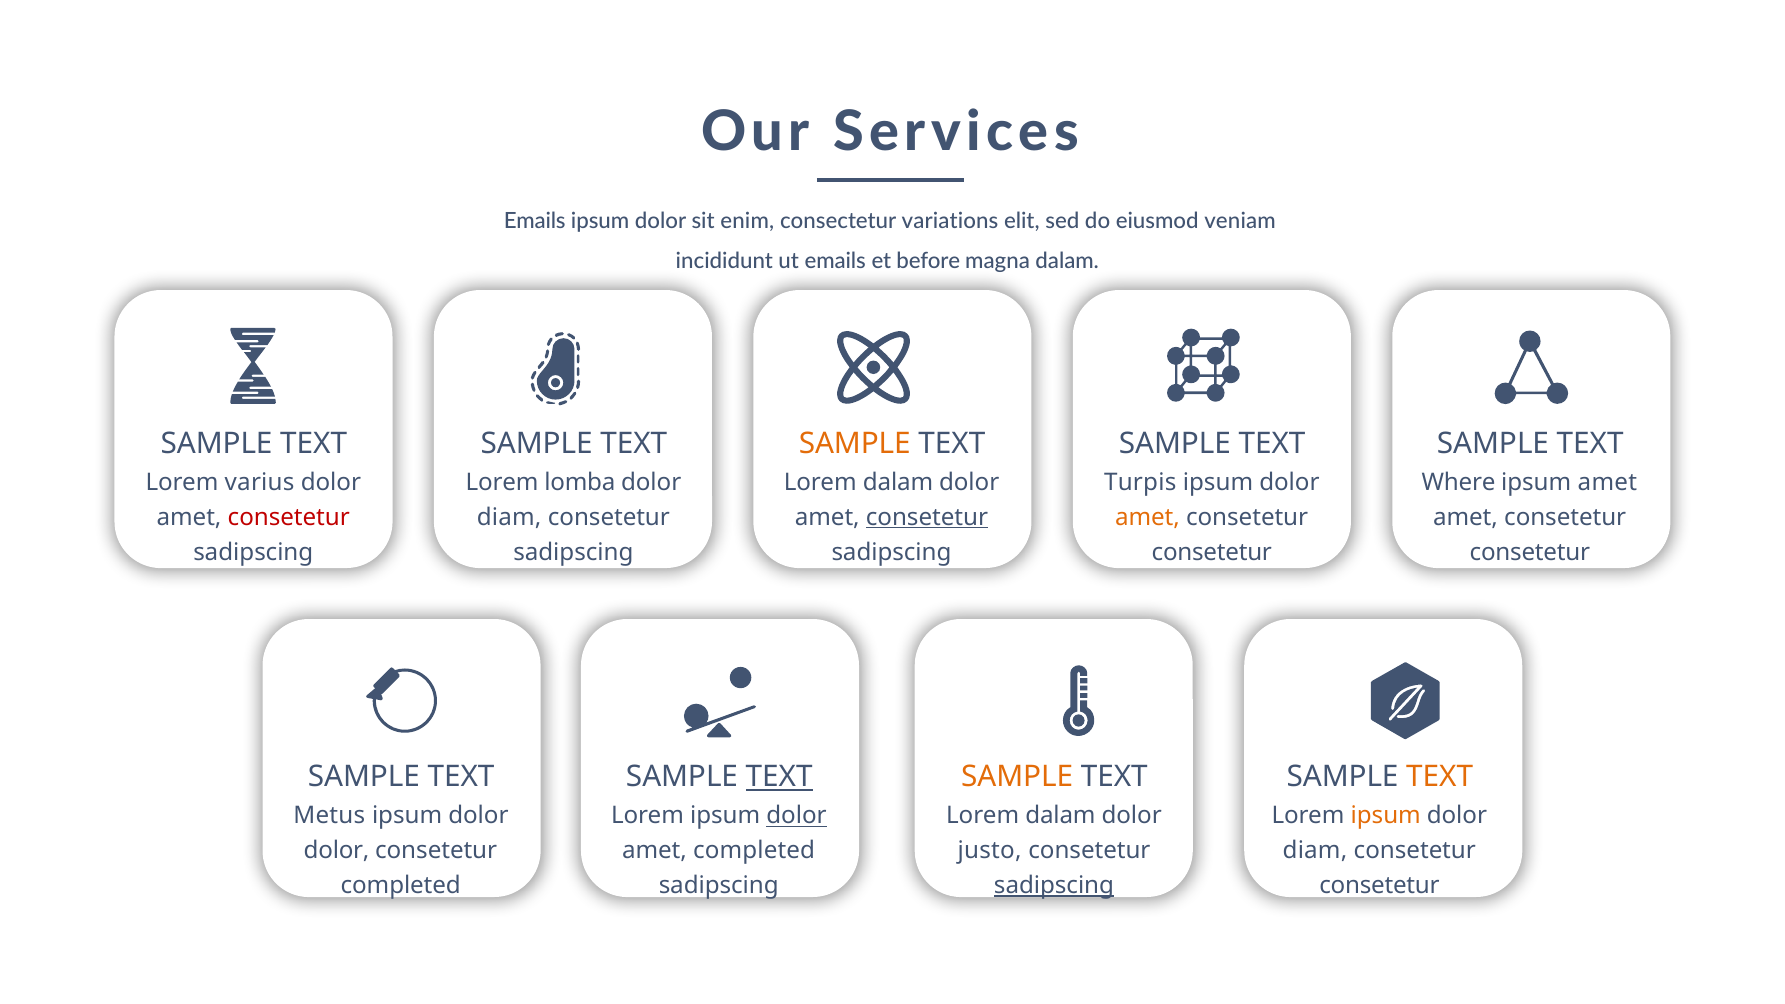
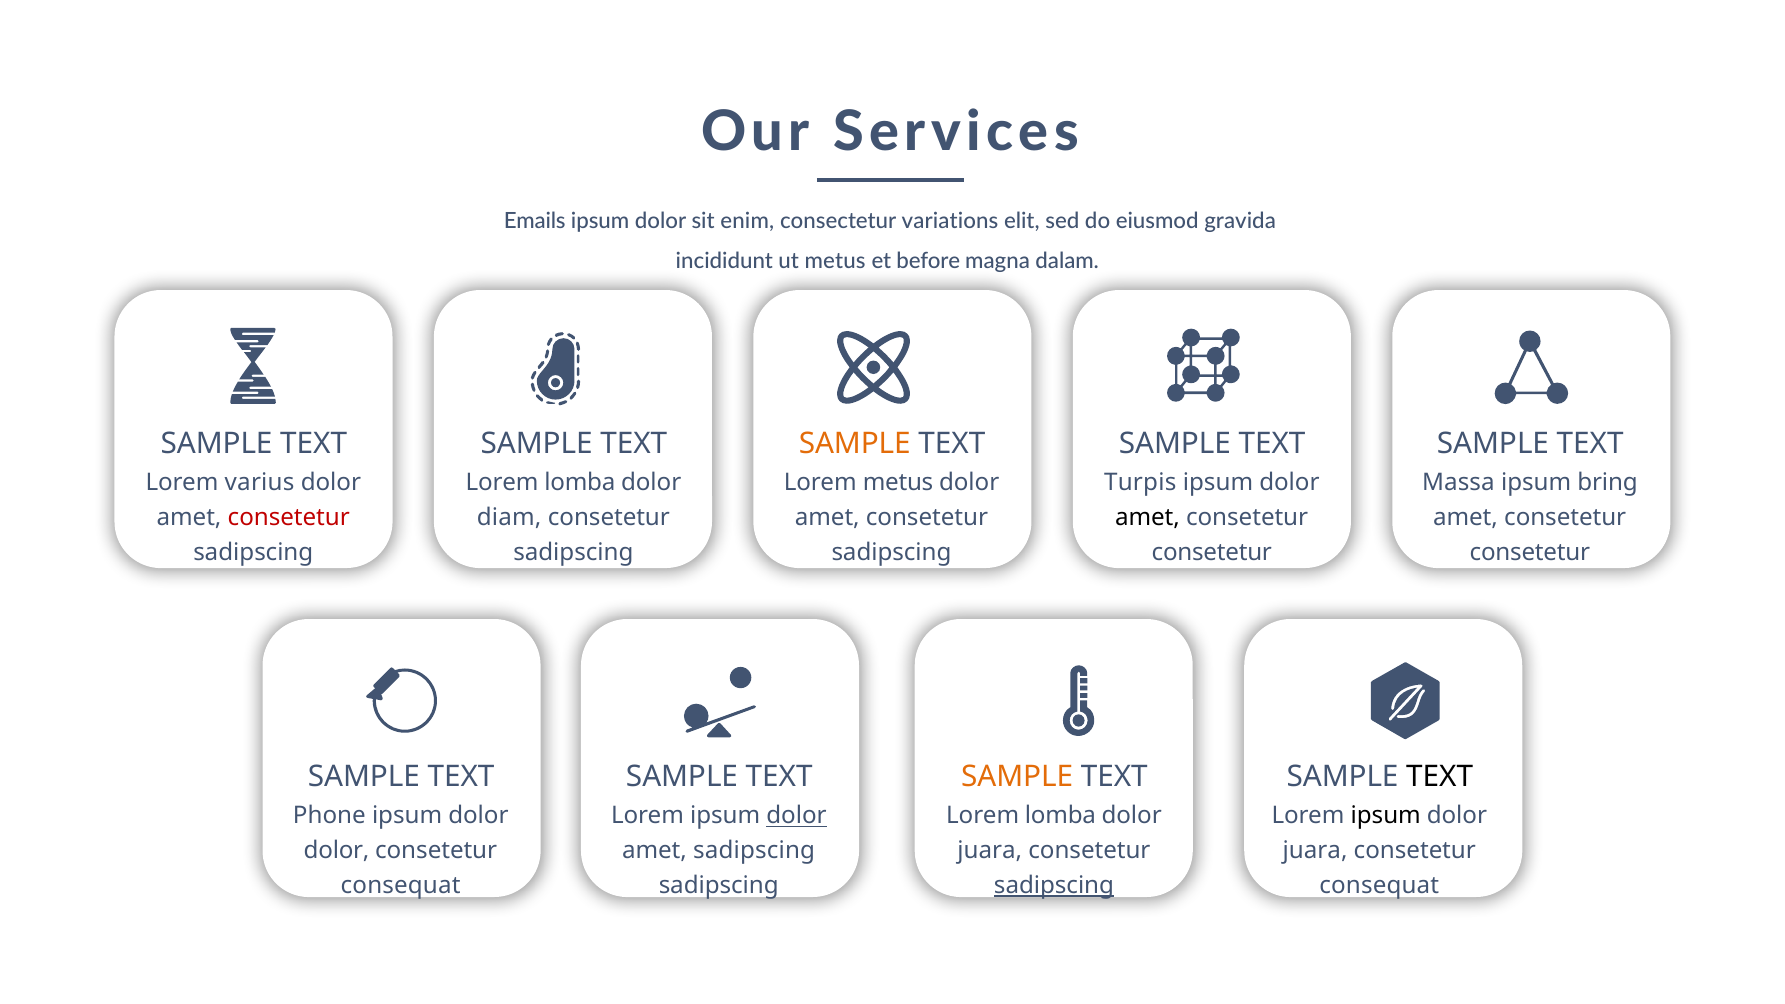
veniam: veniam -> gravida (1240, 221)
ut emails: emails -> metus (835, 261)
dalam: dalam -> metus (898, 483)
Where: Where -> Massa (1458, 483)
ipsum amet: amet -> bring (1608, 483)
consetetur underline: present -> none (927, 517)
amet colour: orange -> black (1147, 517)
TEXT underline: present -> none (779, 777)
TEXT colour: orange -> black (1440, 777)
Metus: Metus -> Phone (329, 816)
dalam: dalam -> lomba (1060, 816)
ipsum colour: orange -> black (1386, 816)
amet completed: completed -> sadipscing (754, 851)
justo: justo -> juara (990, 851)
diam: diam -> juara (1315, 851)
completed: completed -> consequat (401, 886)
consetetur: consetetur -> consequat (1379, 886)
